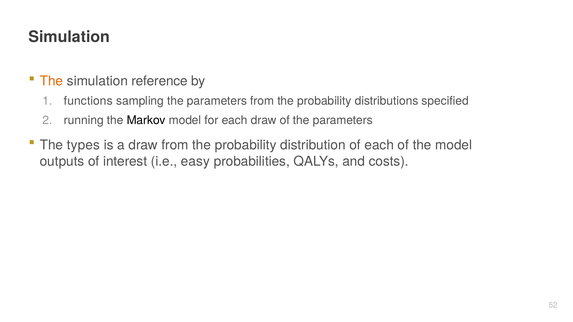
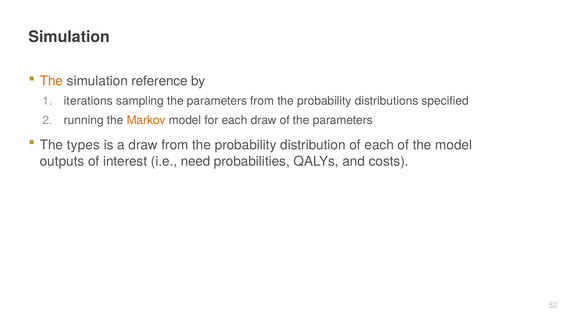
functions: functions -> iterations (88, 101)
Markov colour: black -> orange (146, 120)
easy: easy -> need (196, 161)
